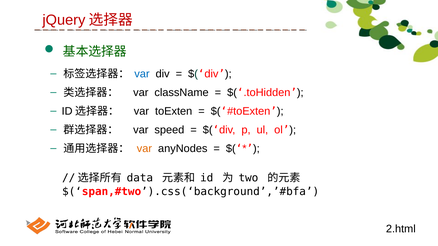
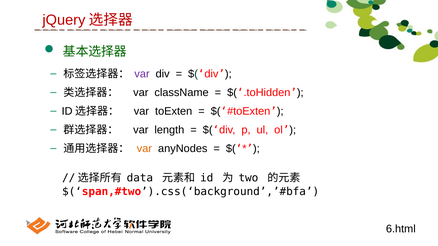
var colour: blue -> purple (142, 74)
speed: speed -> length (169, 130)
2.html: 2.html -> 6.html (401, 229)
